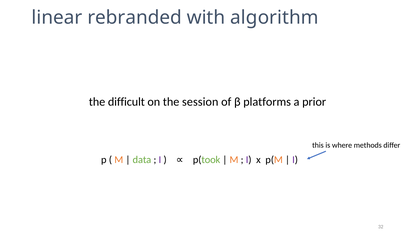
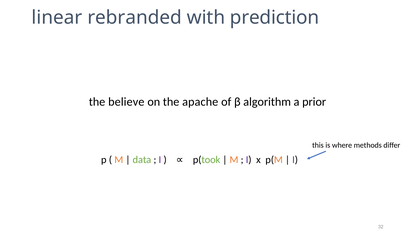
algorithm: algorithm -> prediction (275, 18)
difficult: difficult -> believe (126, 102)
session: session -> apache (200, 102)
platforms: platforms -> algorithm (267, 102)
